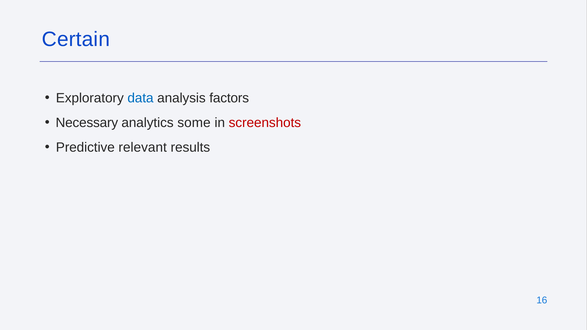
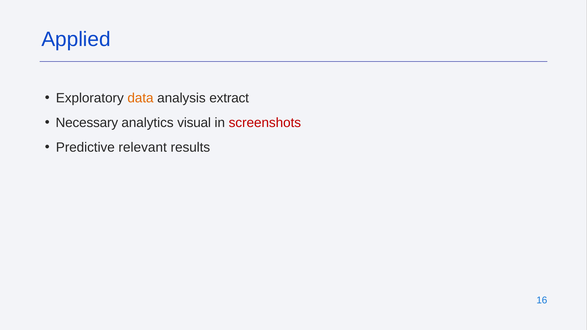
Certain: Certain -> Applied (76, 39)
data colour: blue -> orange (140, 98)
factors: factors -> extract (229, 98)
some: some -> visual (194, 123)
